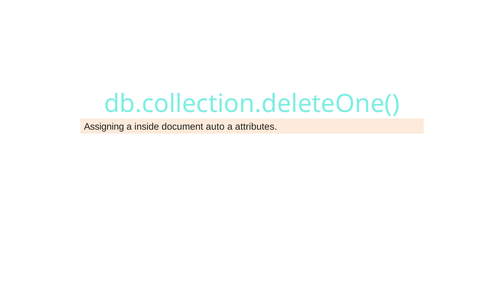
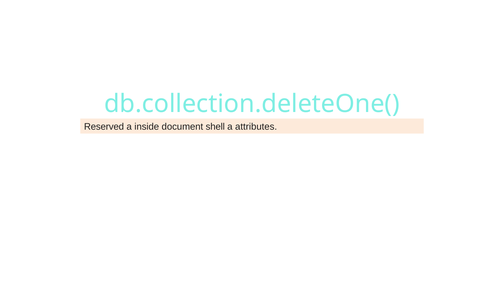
Assigning: Assigning -> Reserved (104, 127)
auto: auto -> shell (215, 127)
